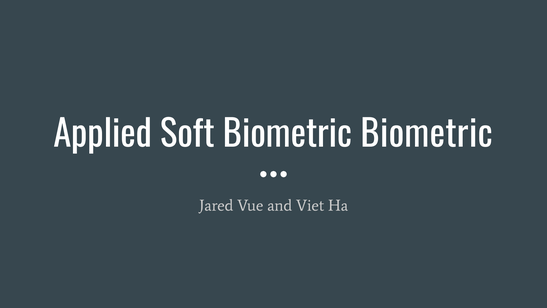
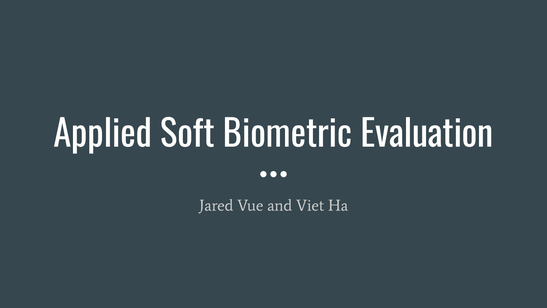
Biometric Biometric: Biometric -> Evaluation (427, 135)
